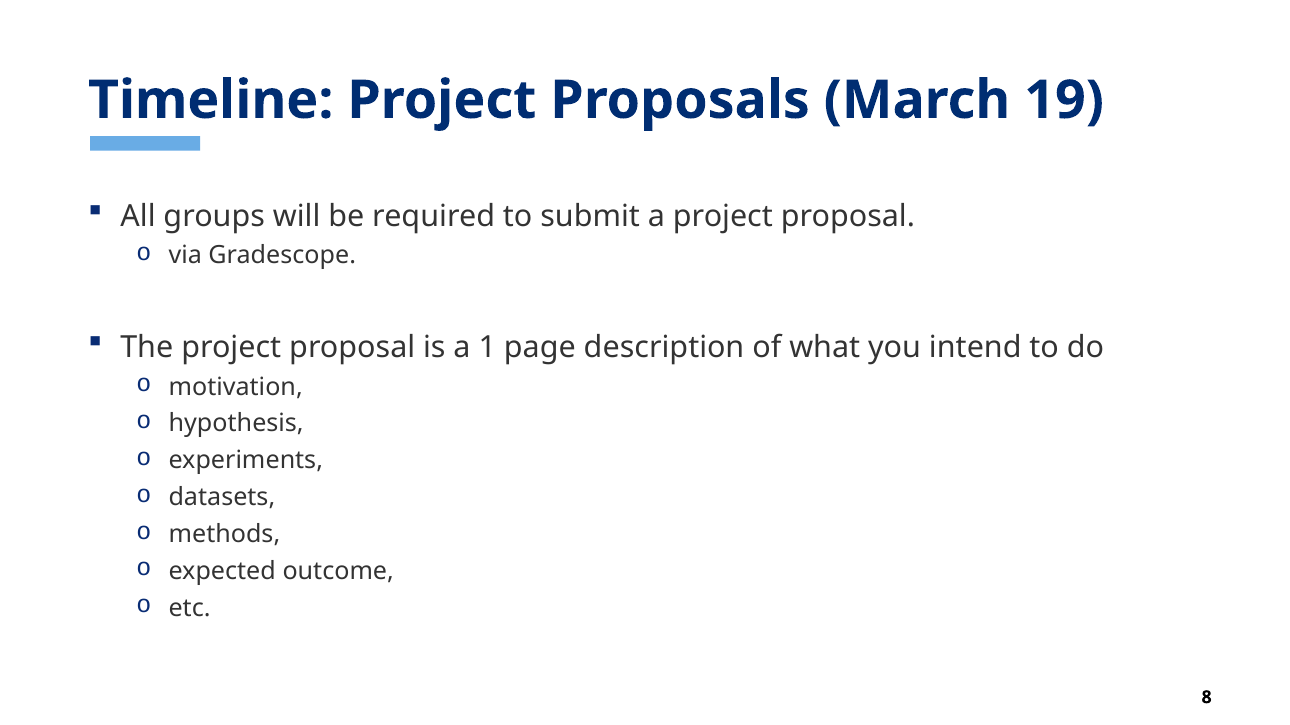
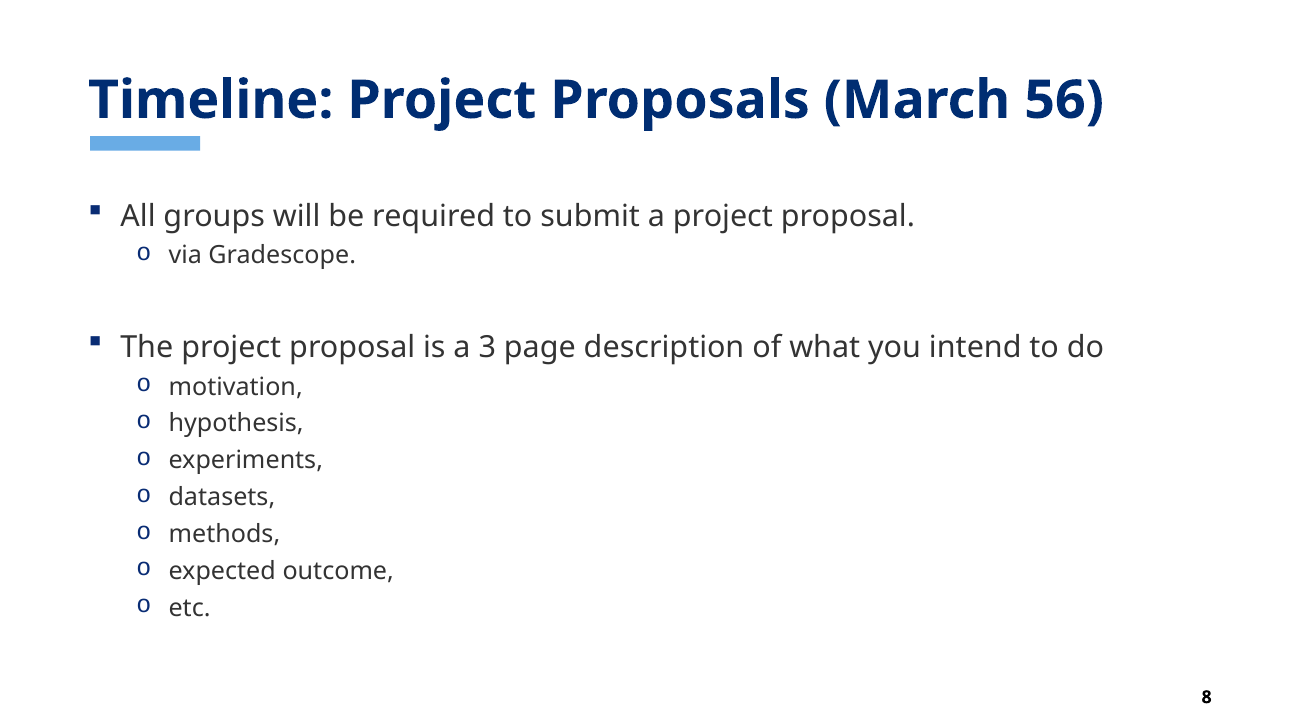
19: 19 -> 56 (1064, 100)
1: 1 -> 3 (487, 347)
